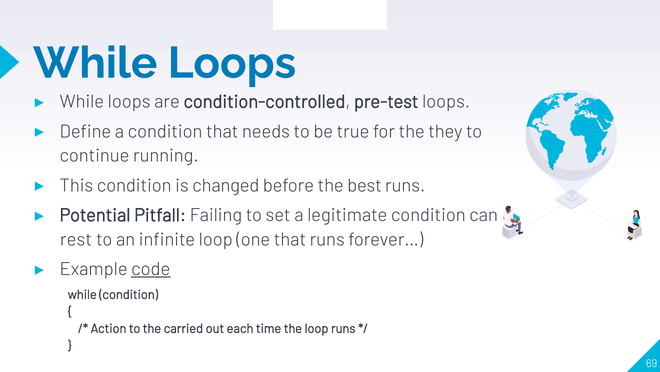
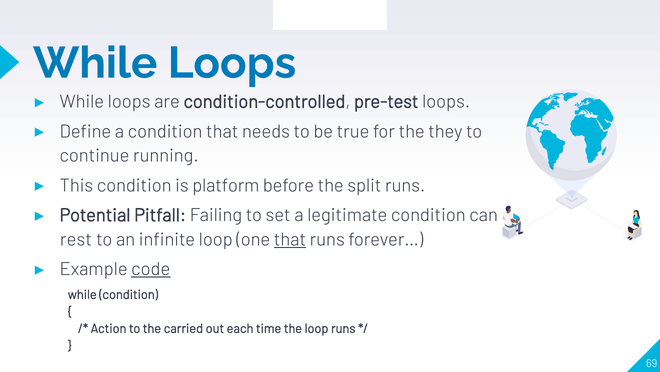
changed: changed -> platform (226, 185)
best: best -> split (364, 185)
that underline: none -> present (290, 239)
